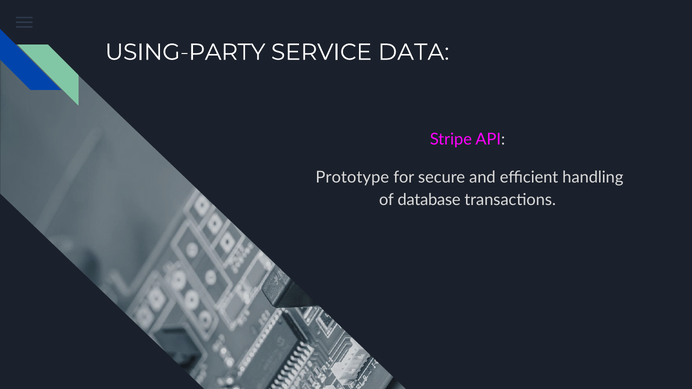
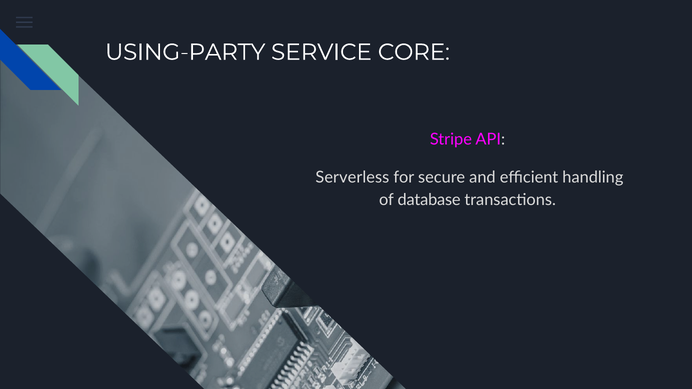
DATA: DATA -> CORE (414, 52)
Prototype: Prototype -> Serverless (352, 177)
